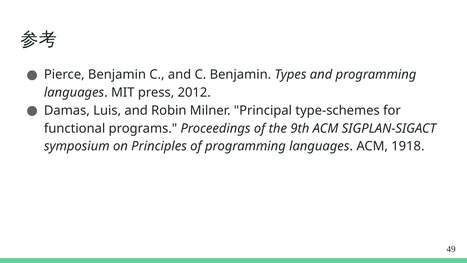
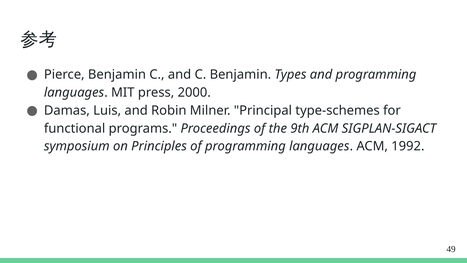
2012: 2012 -> 2000 (194, 92)
1918: 1918 -> 1992 (408, 146)
